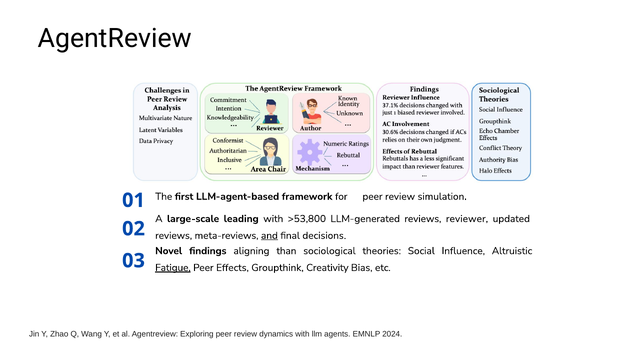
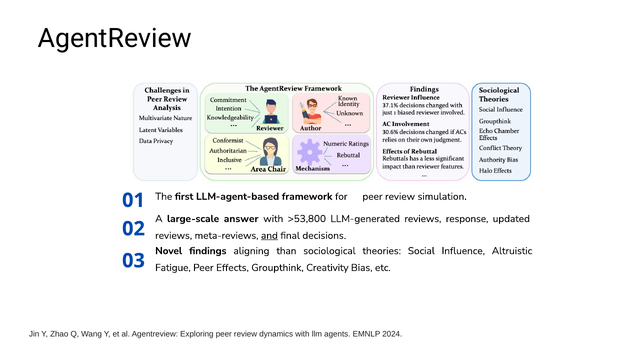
leading: leading -> answer (241, 219)
reviewer: reviewer -> response (467, 219)
Fatigue underline: present -> none (173, 268)
